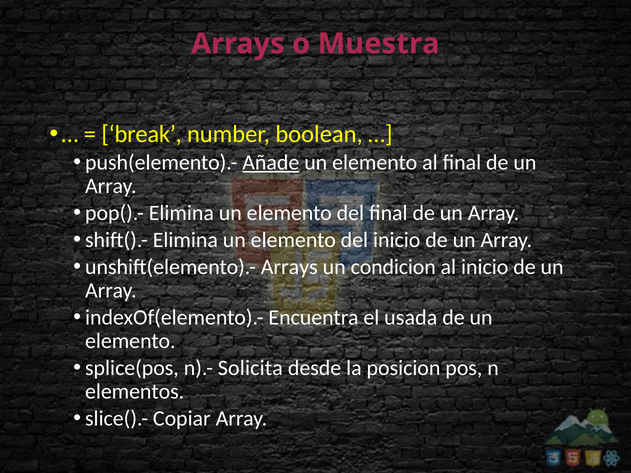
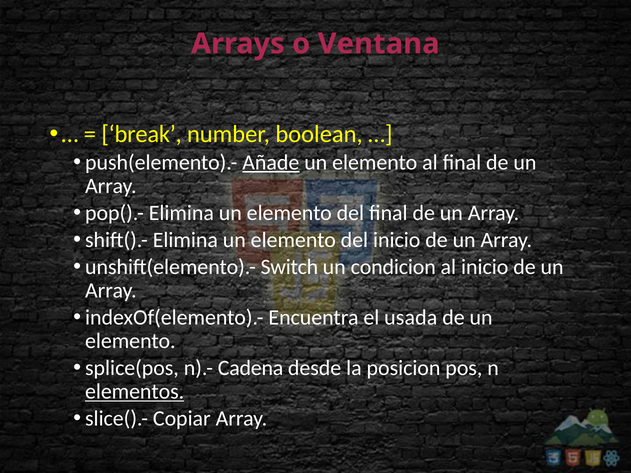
Muestra: Muestra -> Ventana (379, 44)
unshift(elemento).- Arrays: Arrays -> Switch (289, 267)
Solicita: Solicita -> Cadena (251, 368)
elementos underline: none -> present (135, 392)
